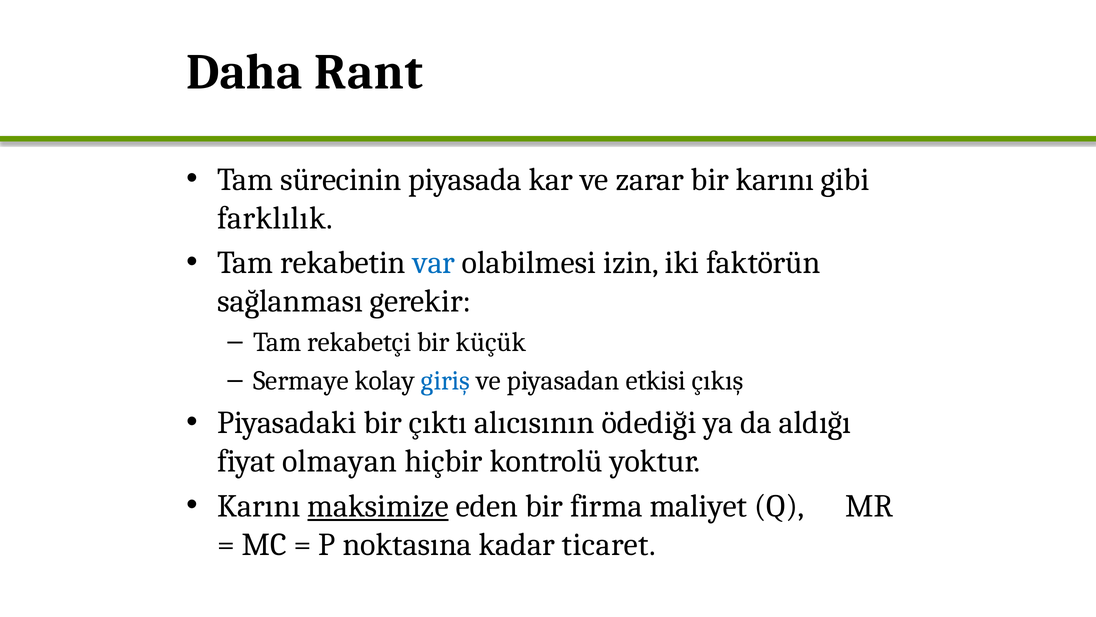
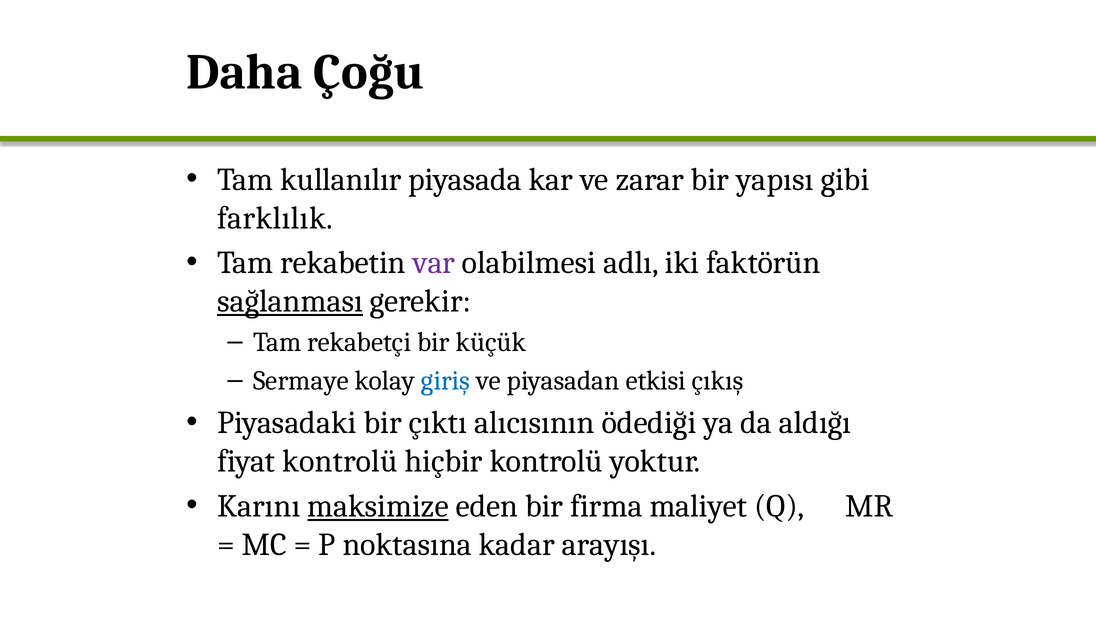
Rant: Rant -> Çoğu (369, 72)
sürecinin: sürecinin -> kullanılır (341, 180)
bir karını: karını -> yapısı (775, 180)
var colour: blue -> purple (434, 263)
izin: izin -> adlı (631, 263)
sağlanması underline: none -> present (290, 301)
fiyat olmayan: olmayan -> kontrolü (340, 461)
ticaret: ticaret -> arayışı (609, 544)
